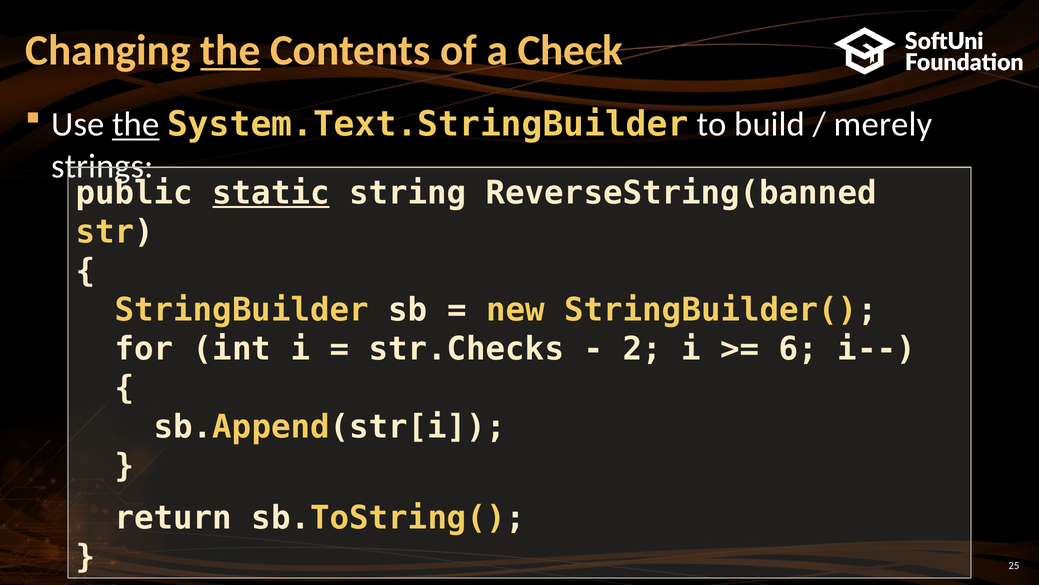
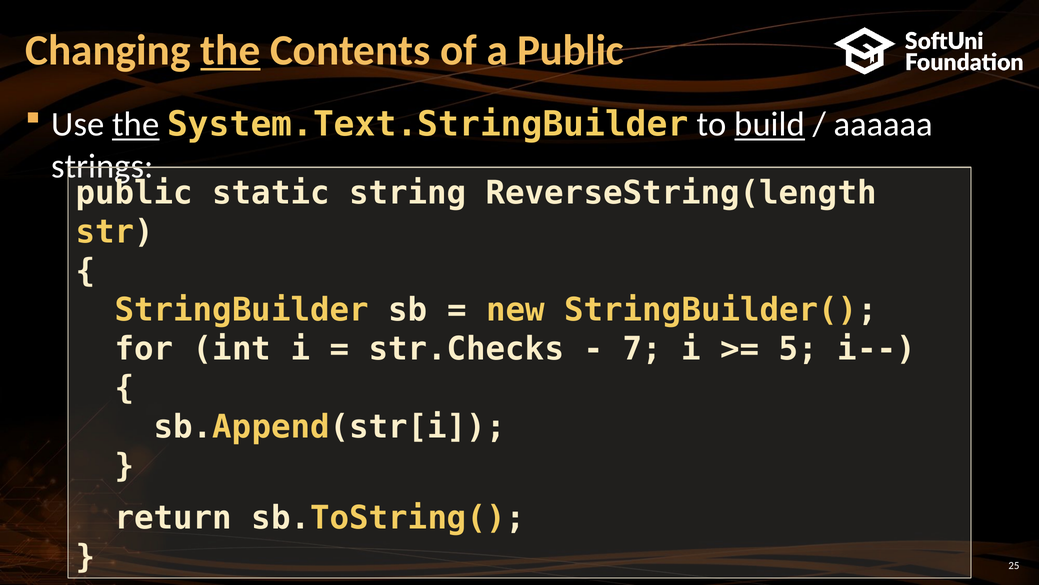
a Check: Check -> Public (571, 50)
build underline: none -> present (770, 124)
merely: merely -> aaaaaa (883, 124)
static underline: present -> none (271, 193)
ReverseString(banned: ReverseString(banned -> ReverseString(length (681, 193)
2: 2 -> 7 (642, 349)
6: 6 -> 5 (798, 349)
